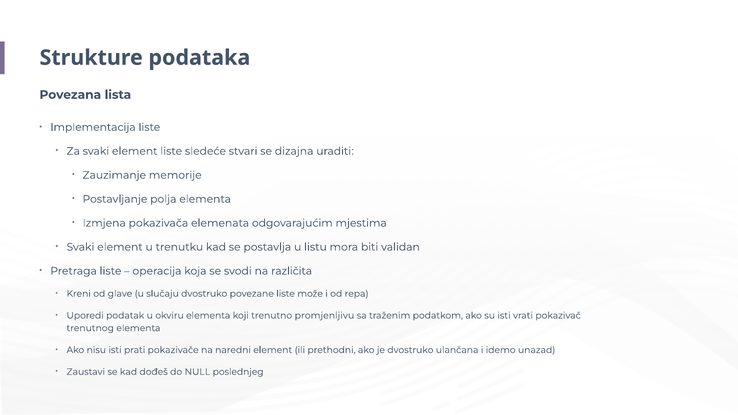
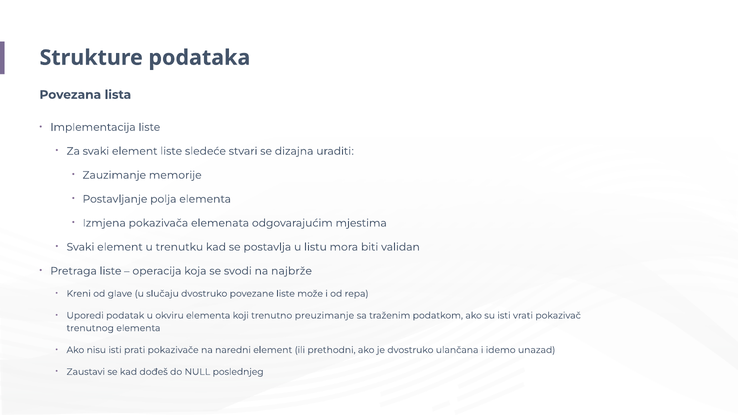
različita: različita -> najbrže (292, 271)
promjenljivu: promjenljivu -> preuzimanje (324, 316)
